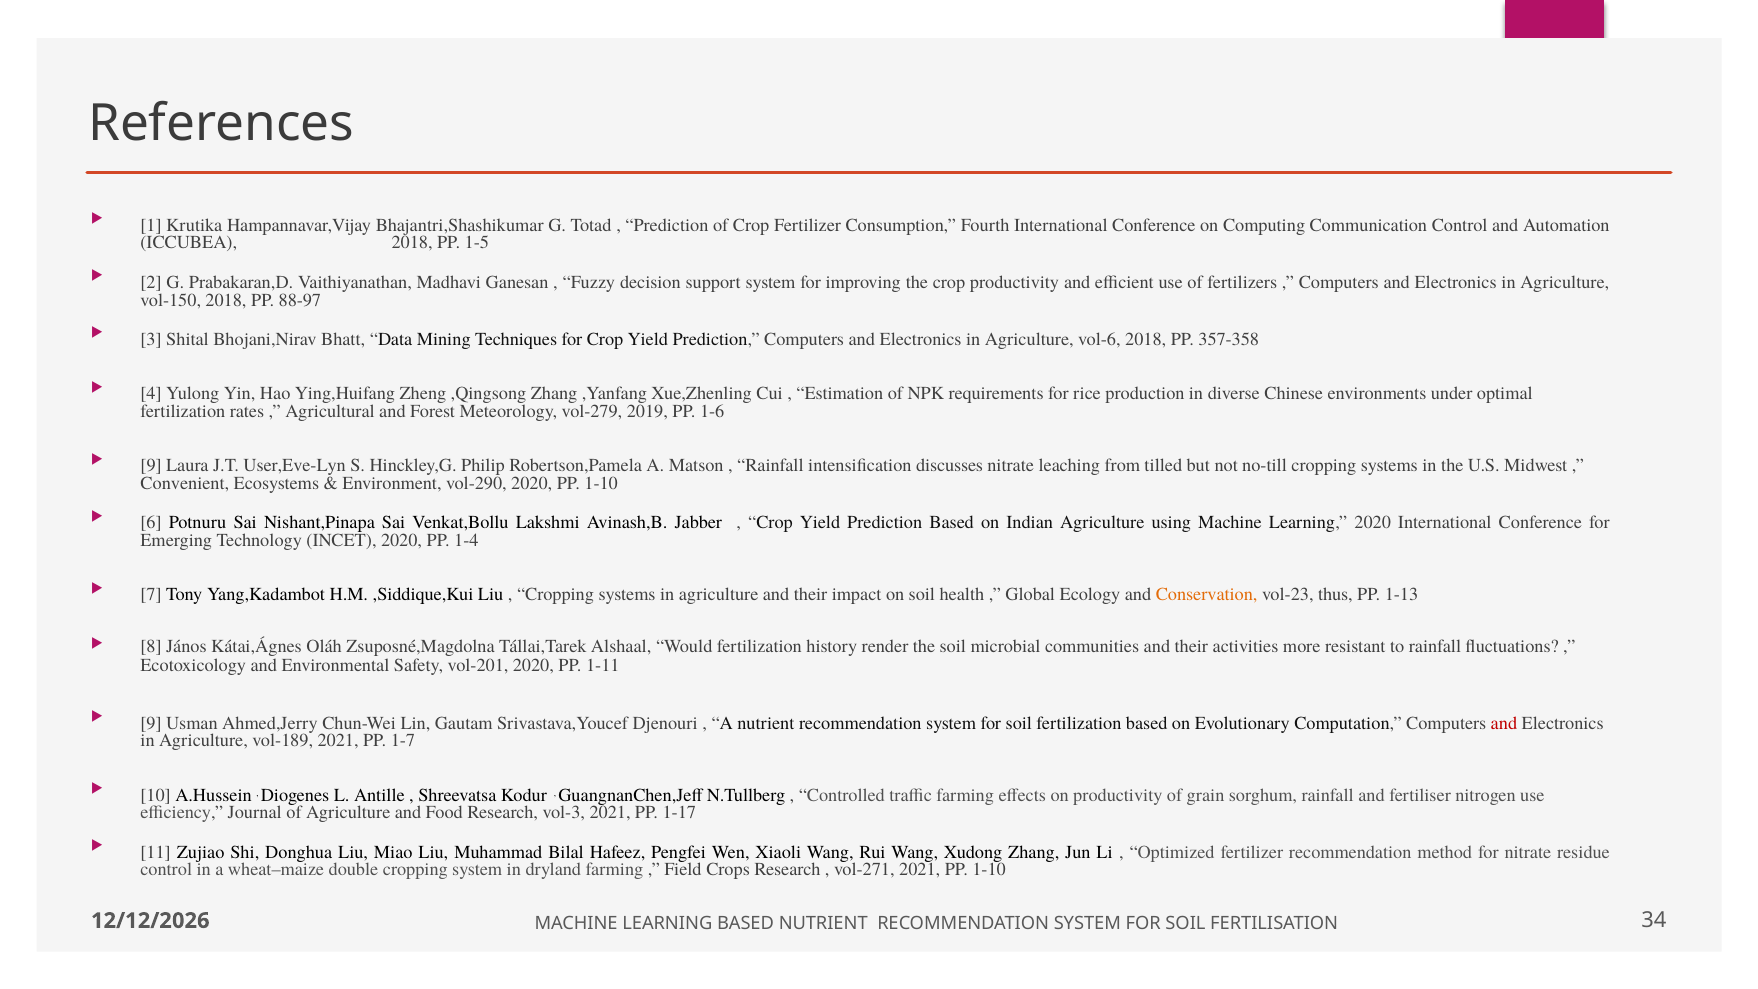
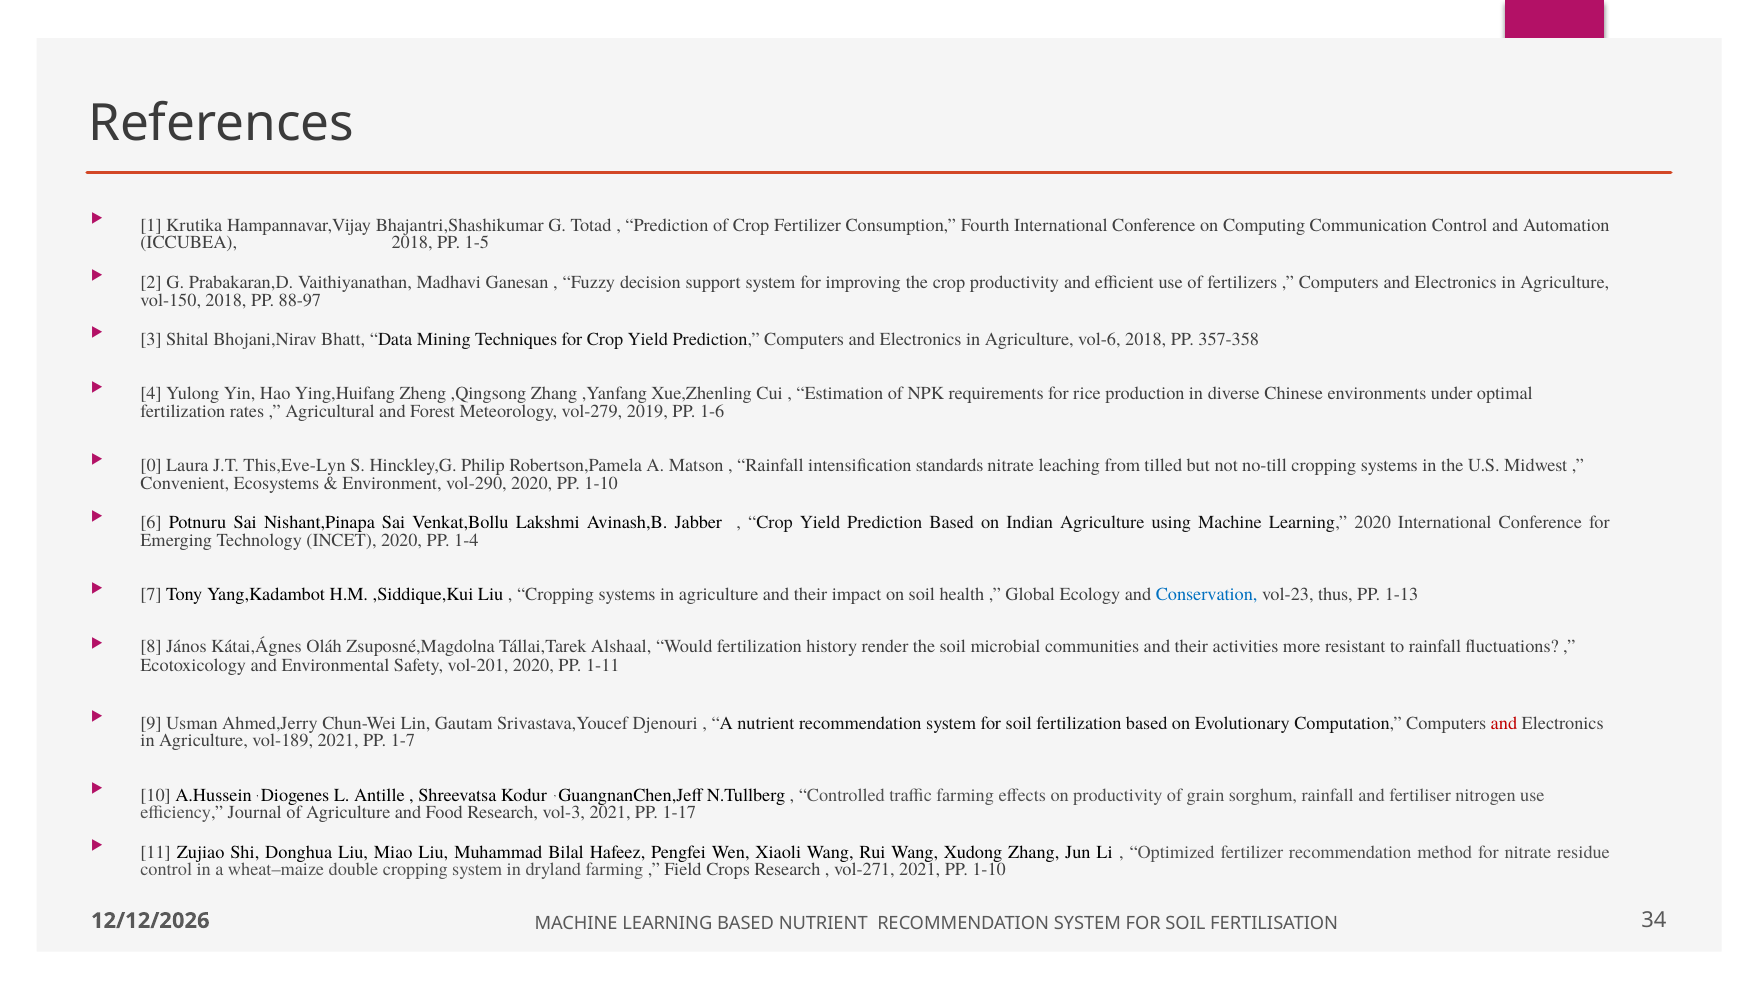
9: 9 -> 0 (151, 466)
User,Eve-Lyn: User,Eve-Lyn -> This,Eve-Lyn (295, 466)
discusses: discusses -> standards (950, 466)
Conservation colour: orange -> blue (1207, 595)
